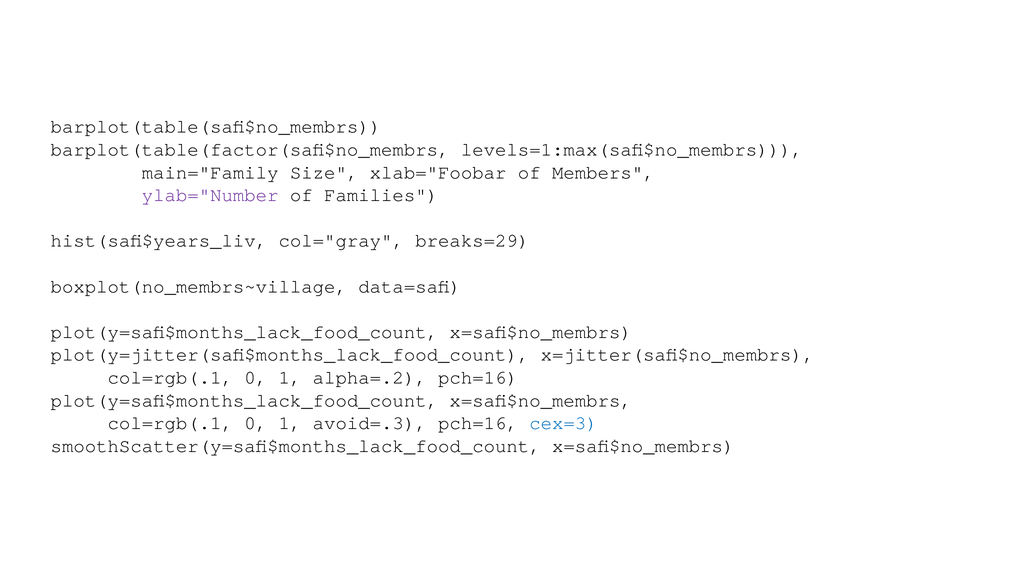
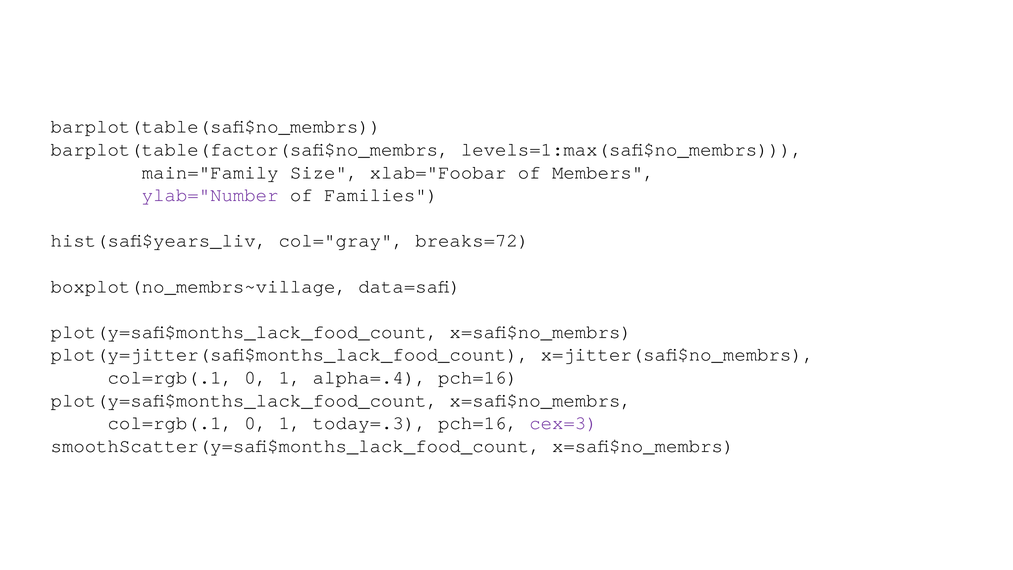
breaks=29: breaks=29 -> breaks=72 (472, 241)
alpha=.2: alpha=.2 -> alpha=.4 (370, 377)
avoid=.3: avoid=.3 -> today=.3 (370, 423)
cex=3 colour: blue -> purple (563, 423)
